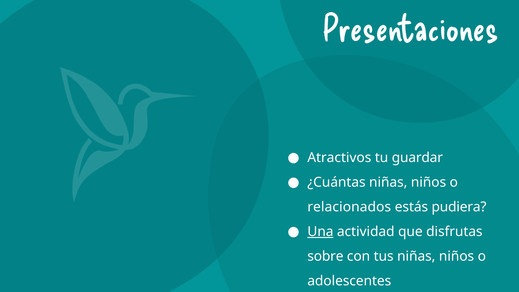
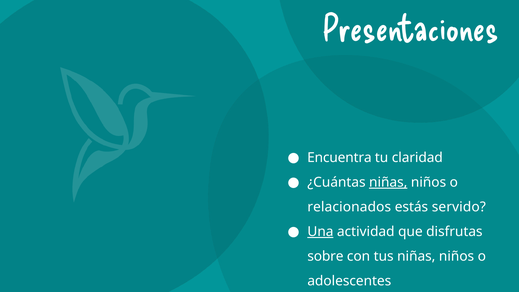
Atractivos: Atractivos -> Encuentra (339, 158)
guardar: guardar -> claridad (417, 158)
niñas underline: none -> present (388, 182)
pudiera: pudiera -> servido (459, 207)
